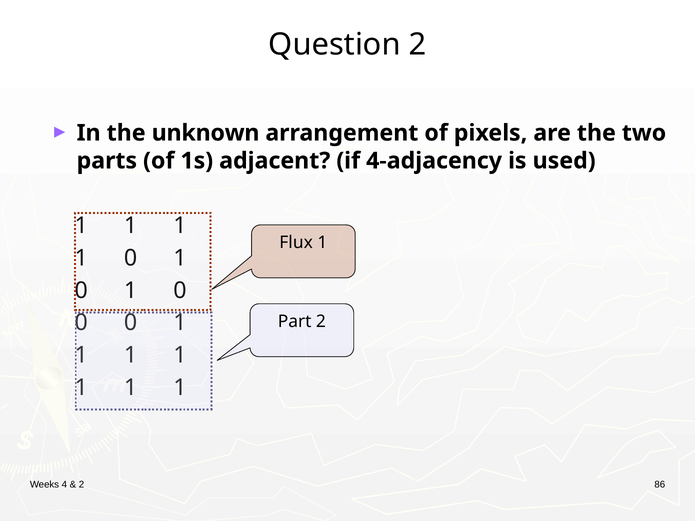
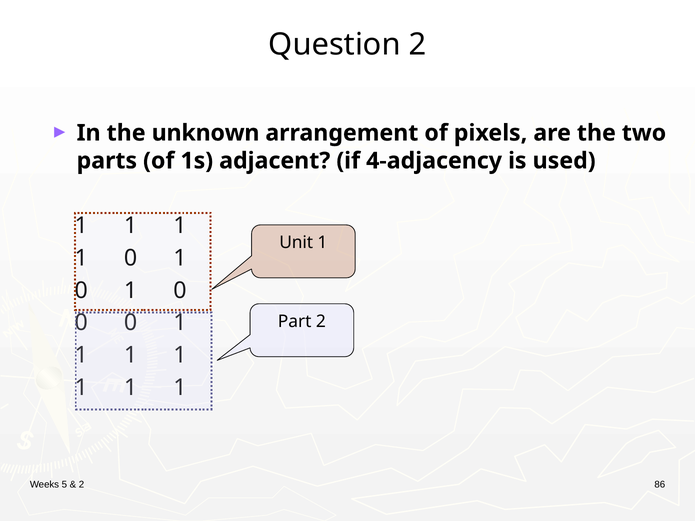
Flux: Flux -> Unit (296, 243)
4: 4 -> 5 (64, 485)
